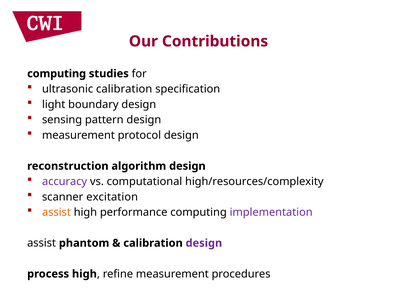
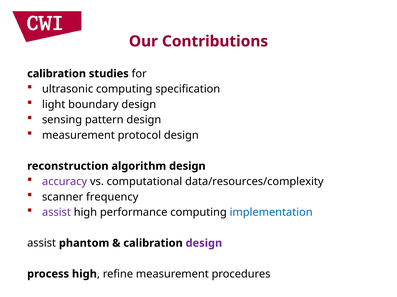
computing: computing -> calibration (57, 74)
ultrasonic calibration: calibration -> computing (124, 89)
high/resources/complexity: high/resources/complexity -> data/resources/complexity (254, 182)
excitation: excitation -> frequency (112, 197)
assist colour: orange -> purple (56, 213)
implementation colour: purple -> blue (271, 213)
